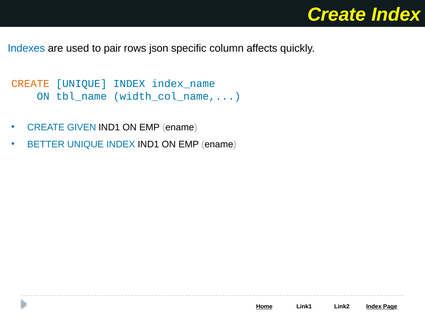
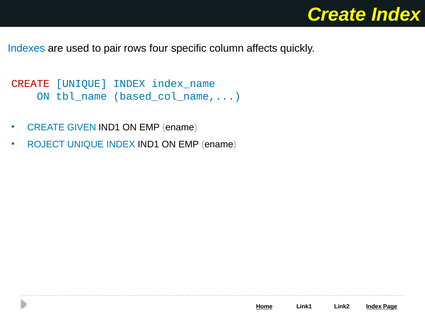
json: json -> four (159, 48)
CREATE colour: orange -> red (30, 84)
width_col_name: width_col_name -> based_col_name (177, 96)
BETTER: BETTER -> ROJECT (46, 144)
